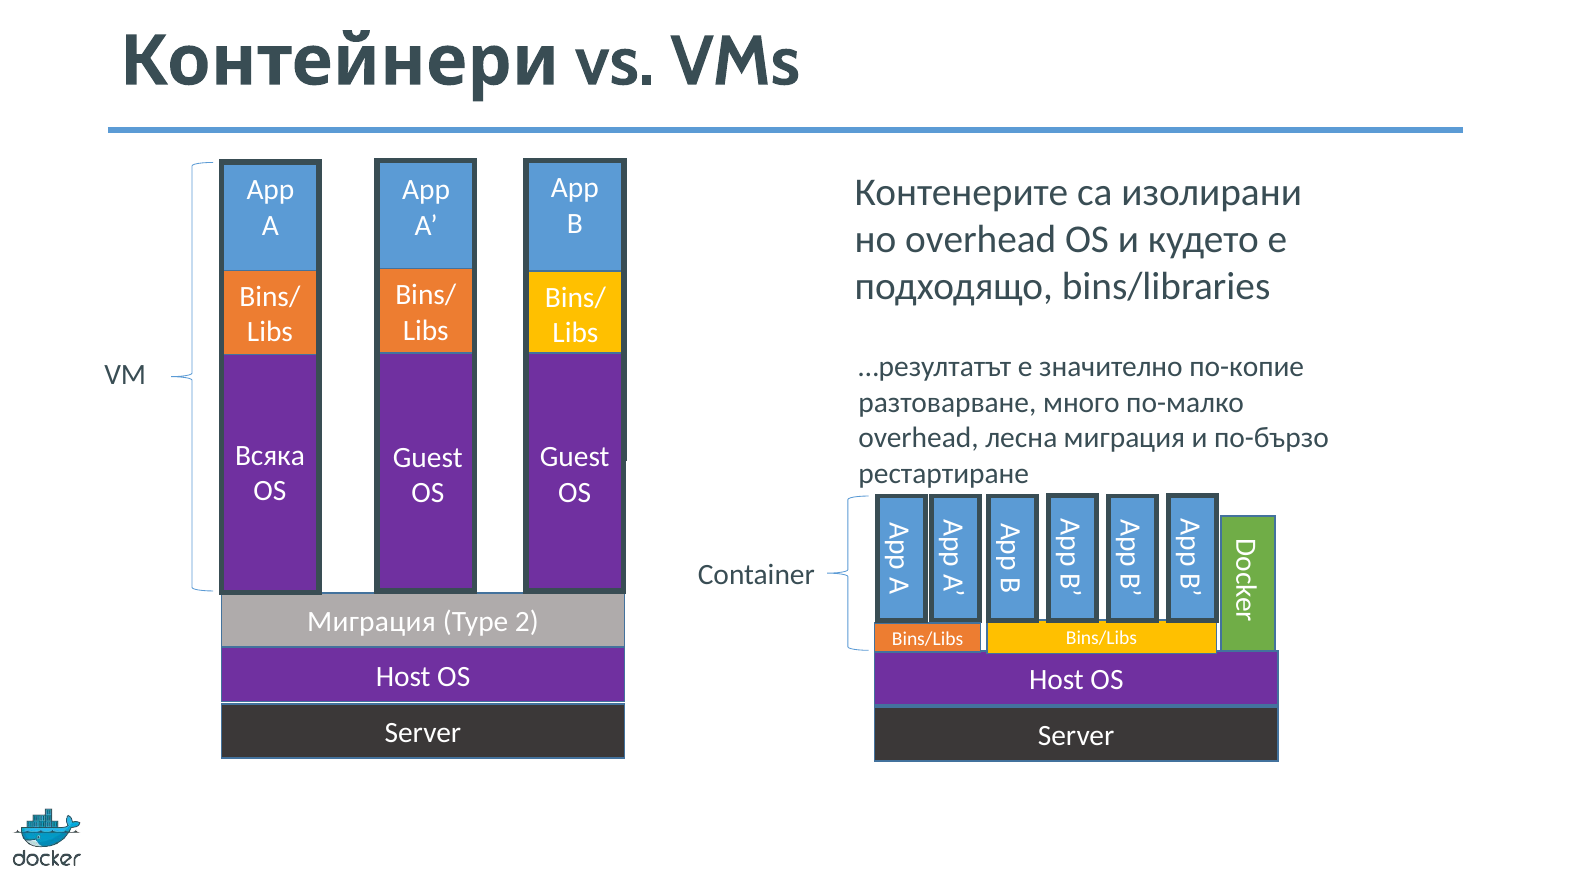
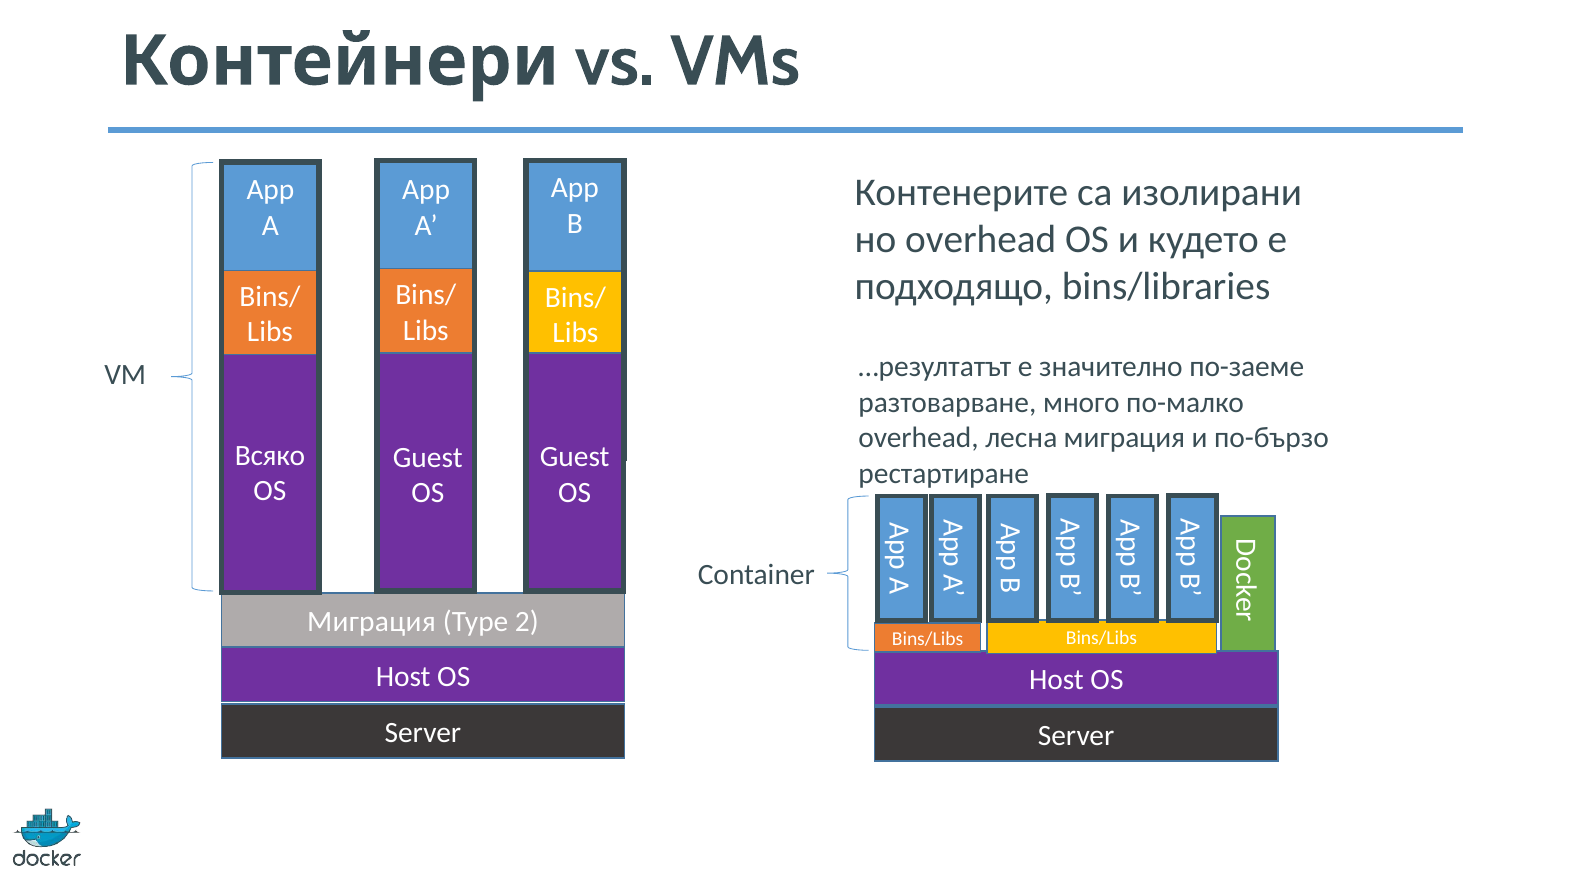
по-копие: по-копие -> по-заеме (1247, 367)
Всяка: Всяка -> Всяко (270, 455)
